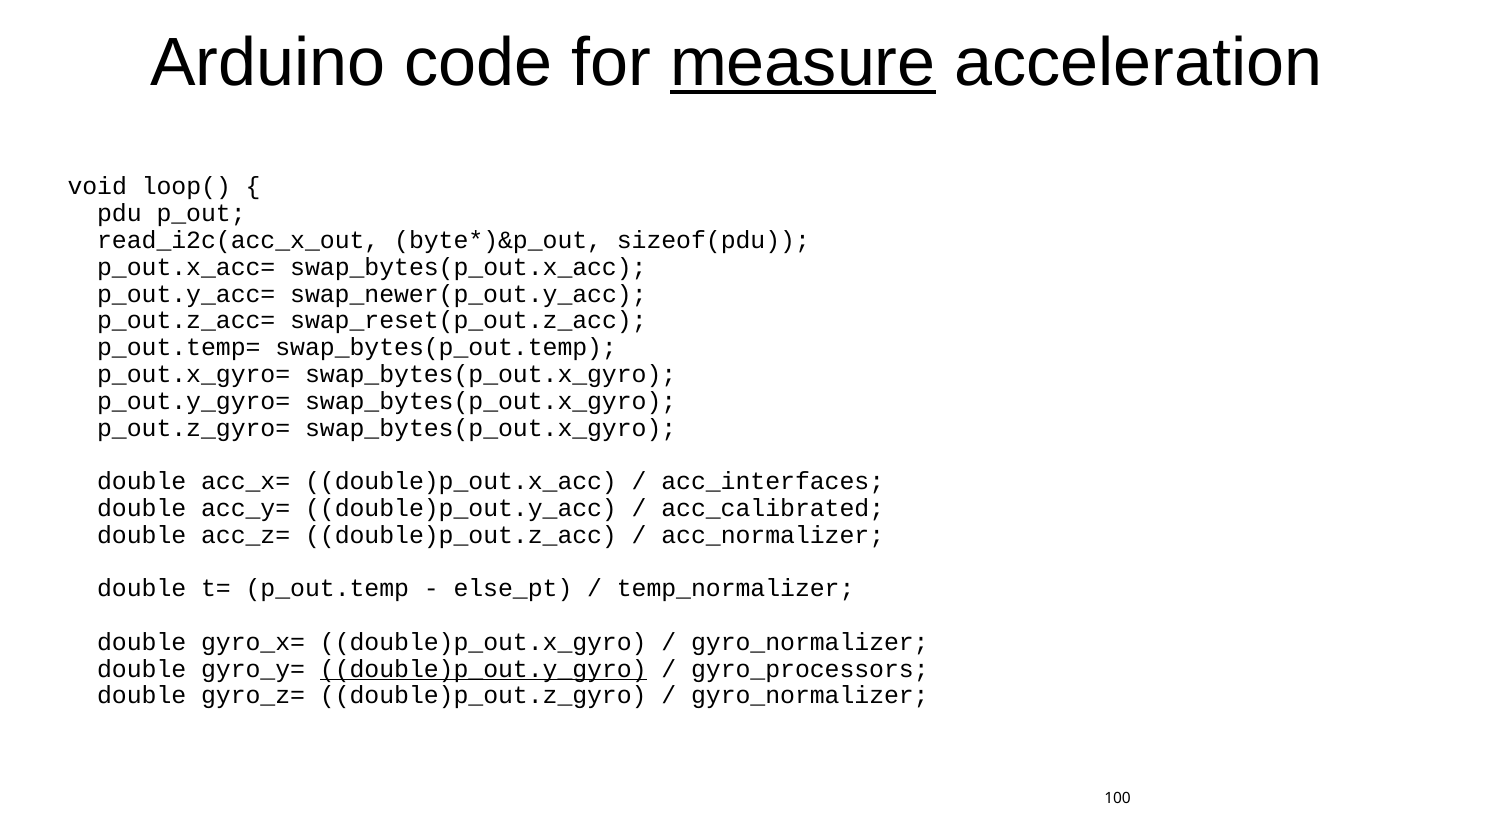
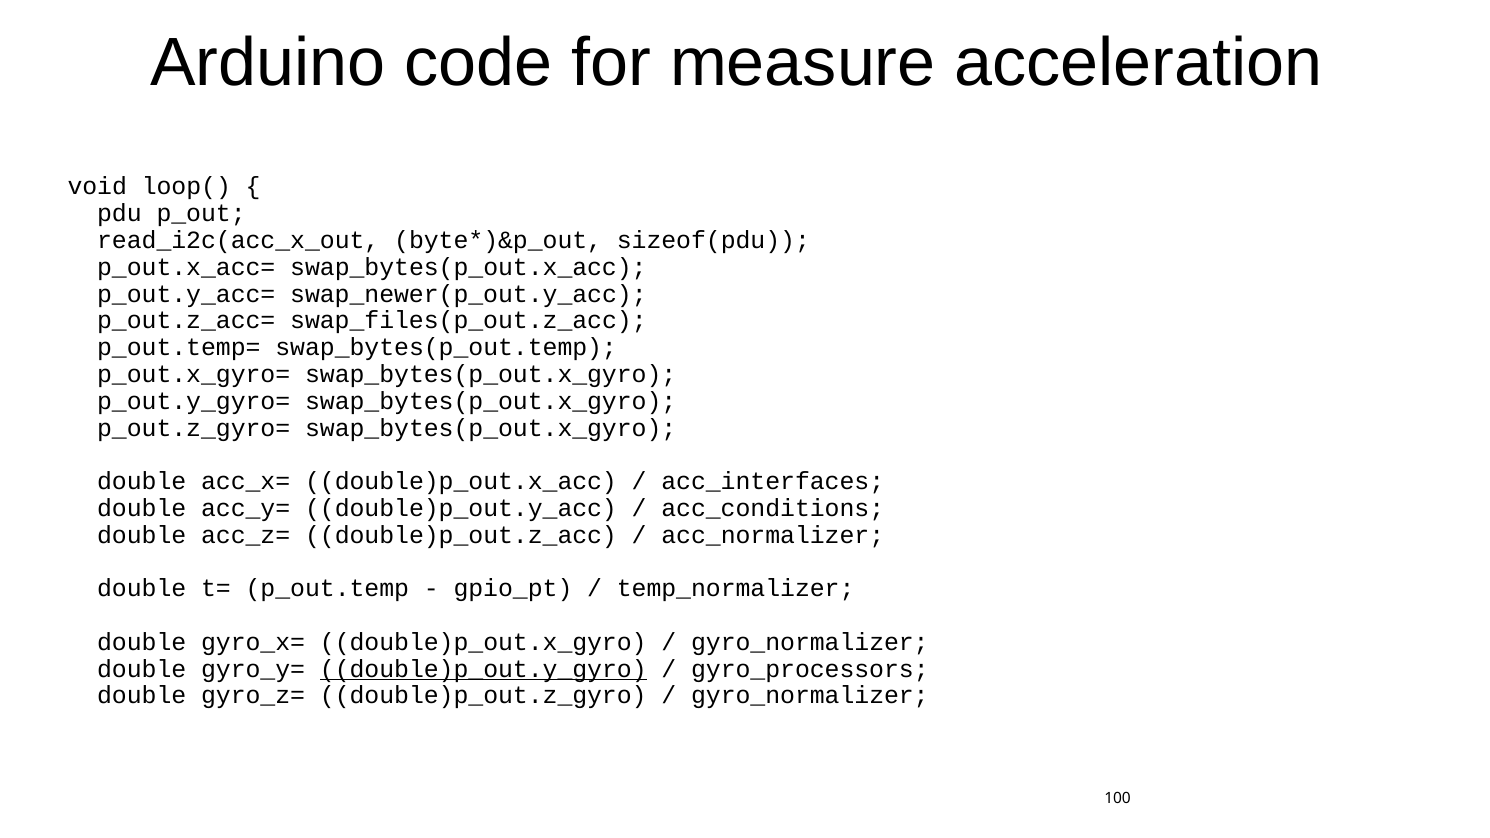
measure underline: present -> none (803, 63)
swap_reset(p_out.z_acc: swap_reset(p_out.z_acc -> swap_files(p_out.z_acc (468, 321)
acc_calibrated: acc_calibrated -> acc_conditions (773, 508)
else_pt: else_pt -> gpio_pt (513, 589)
